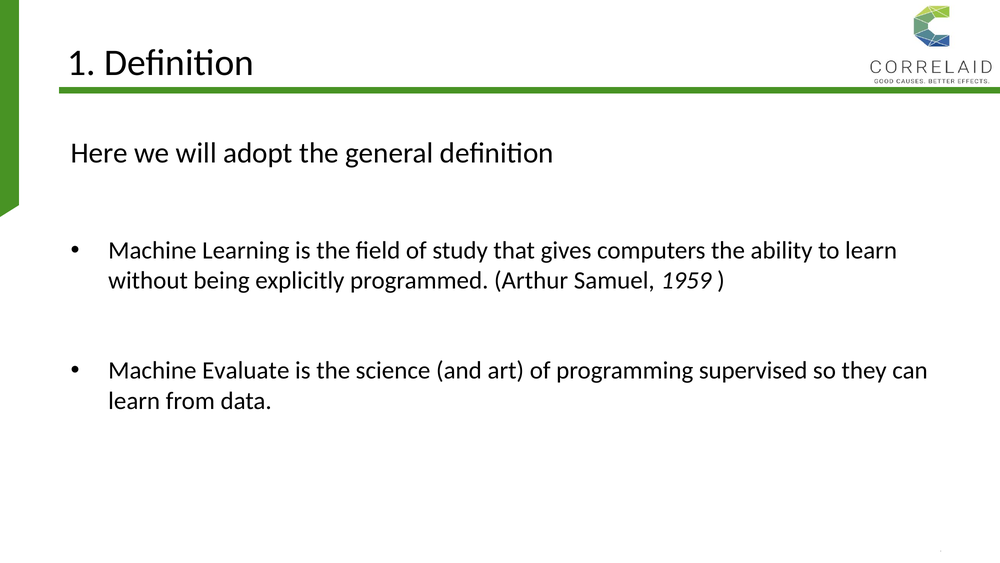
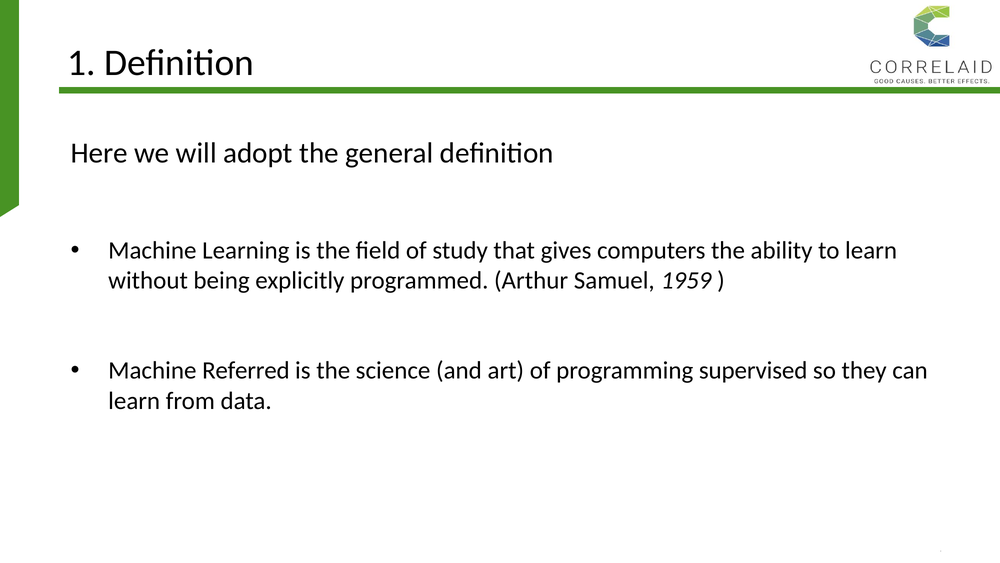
Evaluate: Evaluate -> Referred (246, 370)
